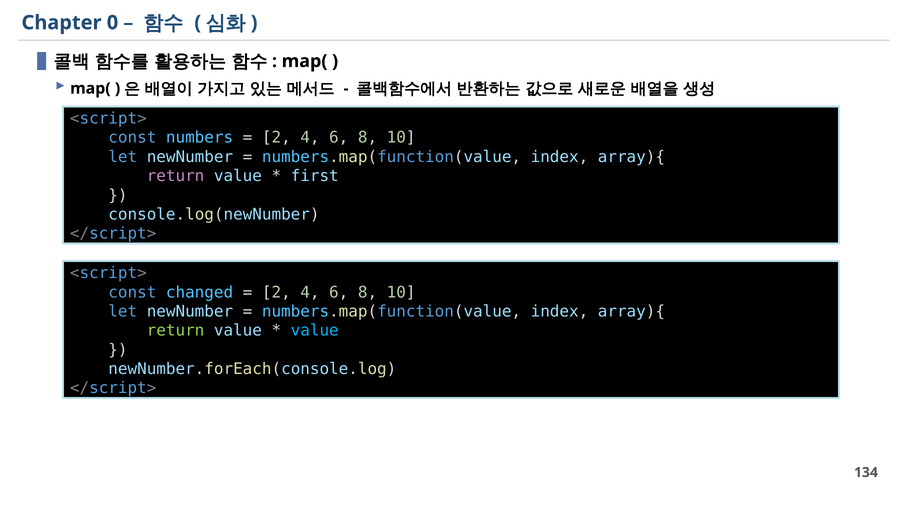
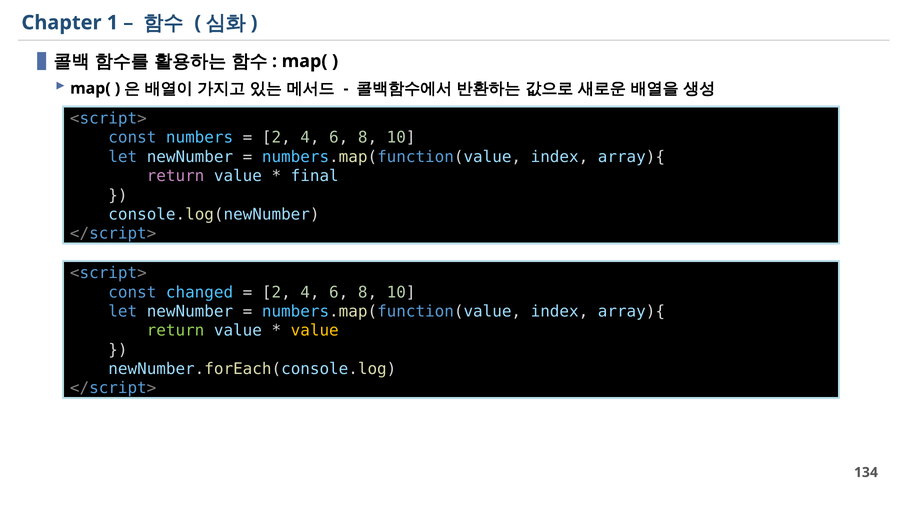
0: 0 -> 1 (112, 23)
first: first -> final (315, 176)
value colour: light blue -> yellow (315, 331)
